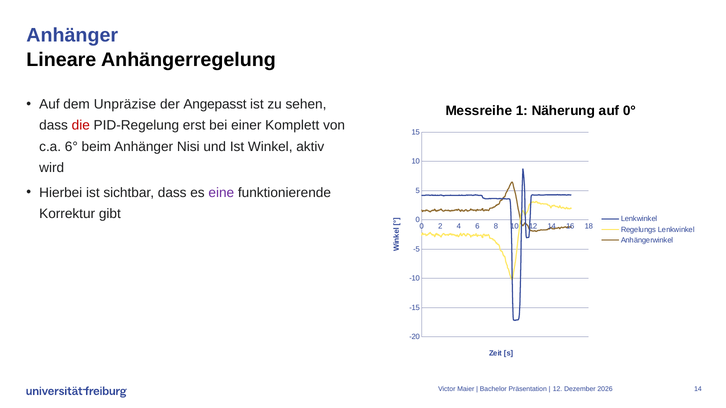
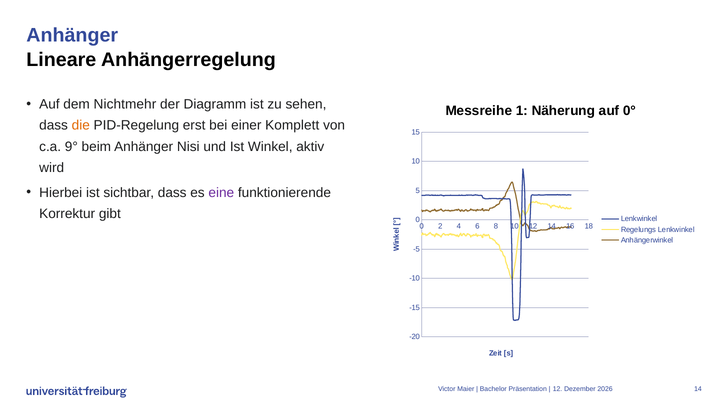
Unpräzise: Unpräzise -> Nichtmehr (125, 104)
Angepasst: Angepasst -> Diagramm (215, 104)
die colour: red -> orange (81, 126)
6°: 6° -> 9° (71, 147)
